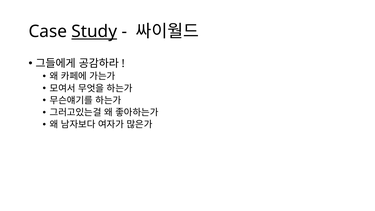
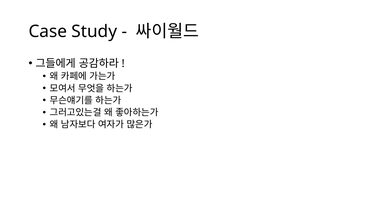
Study underline: present -> none (94, 32)
